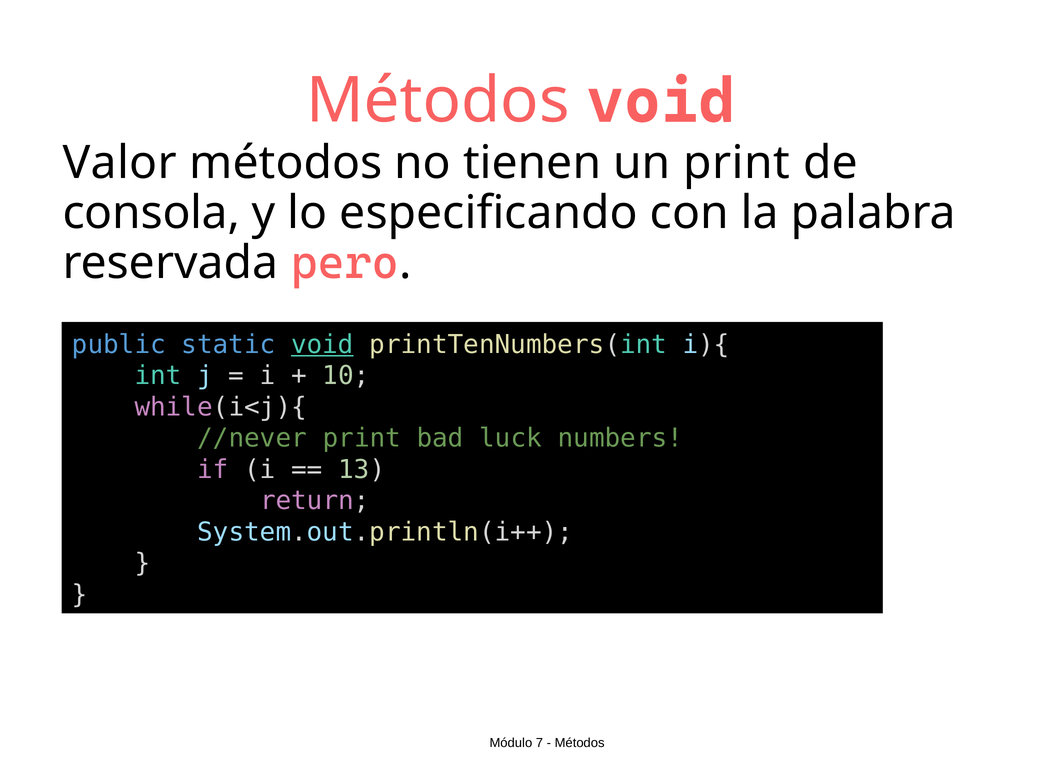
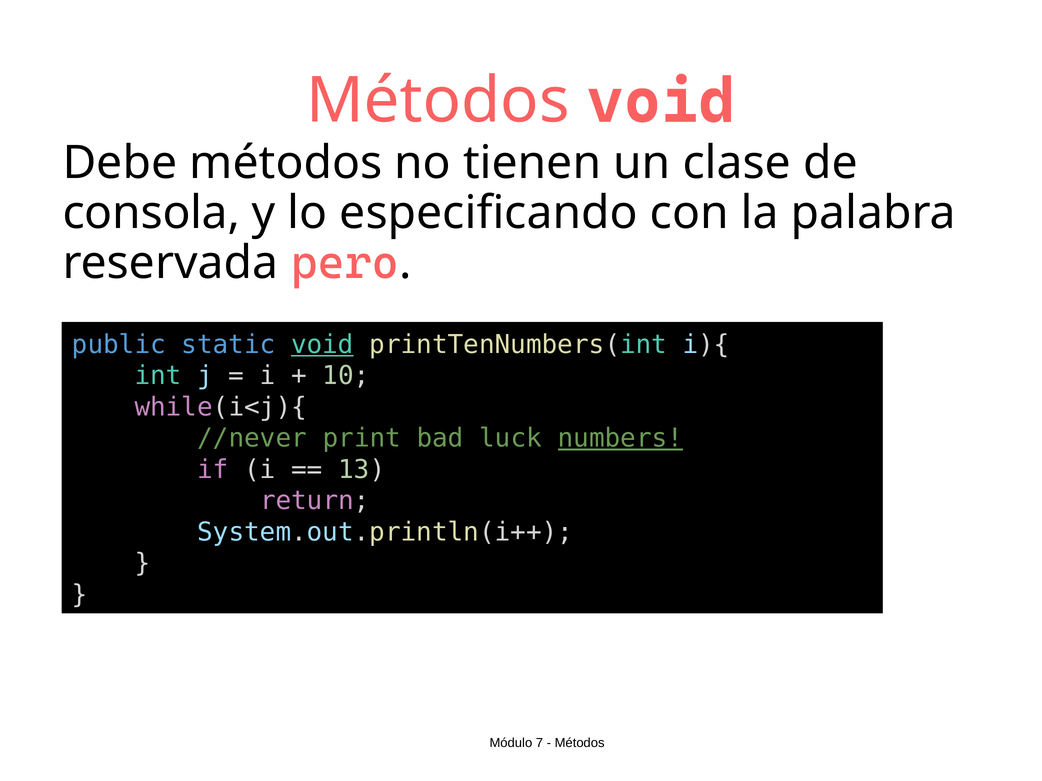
Valor: Valor -> Debe (120, 163)
un print: print -> clase (737, 163)
numbers underline: none -> present (620, 439)
